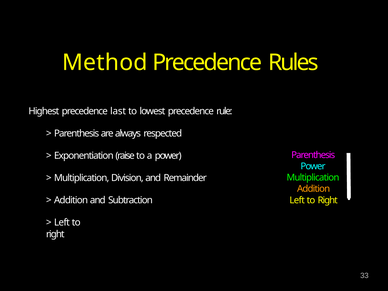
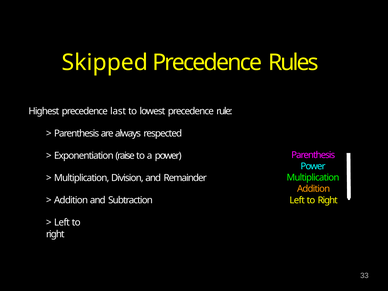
Method: Method -> Skipped (105, 63)
